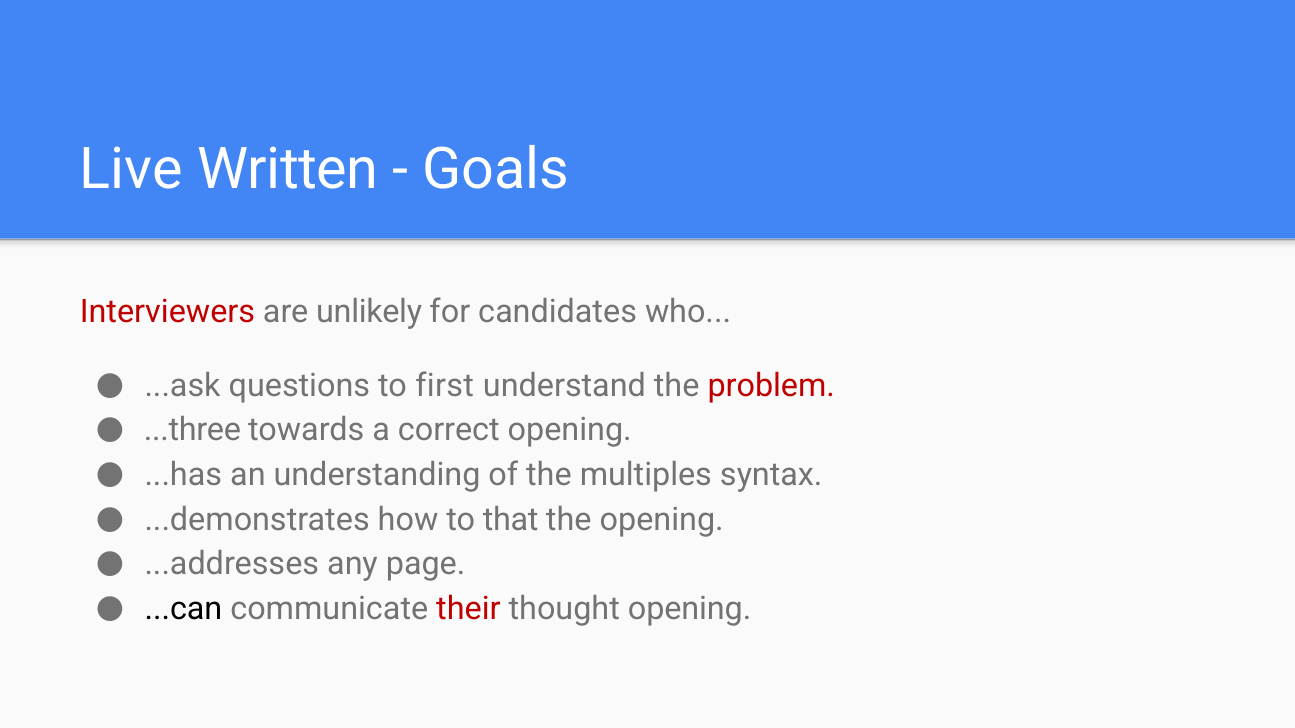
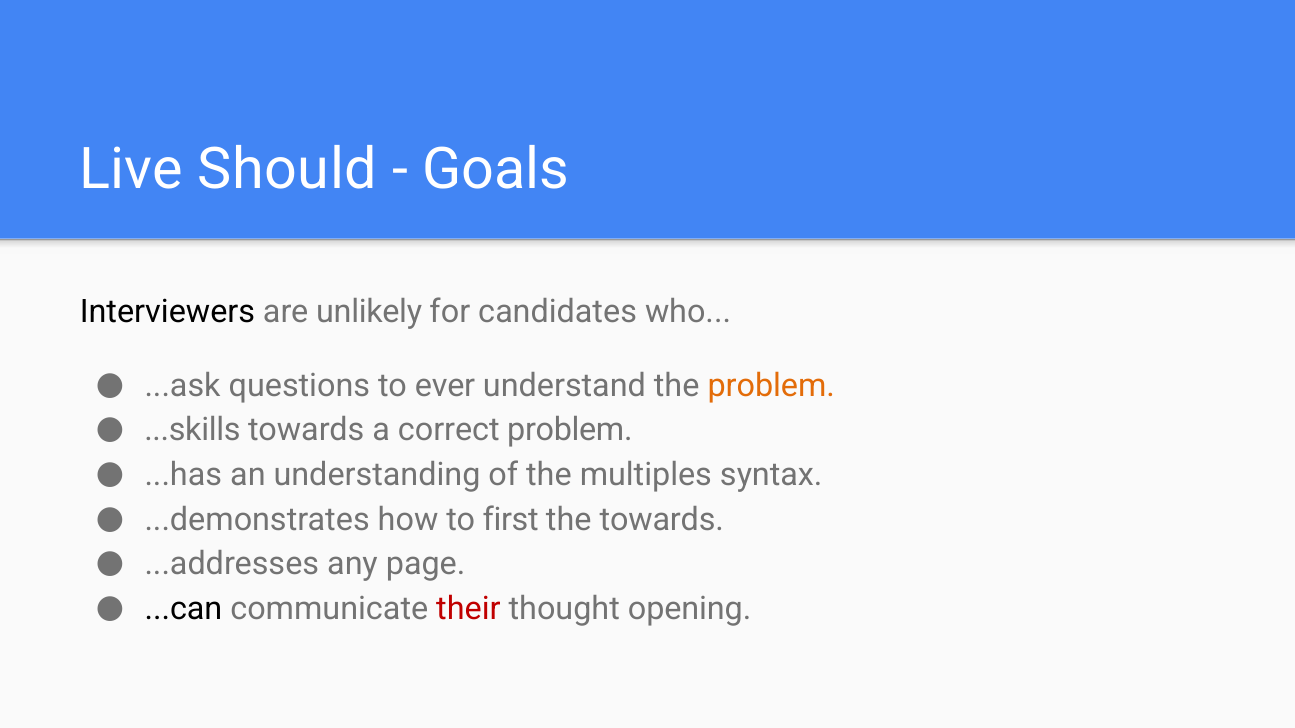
Written: Written -> Should (287, 170)
Interviewers colour: red -> black (167, 312)
first: first -> ever (445, 386)
problem colour: red -> orange (771, 386)
...three: ...three -> ...skills (192, 430)
correct opening: opening -> problem (570, 430)
that: that -> first (511, 520)
the opening: opening -> towards (662, 520)
